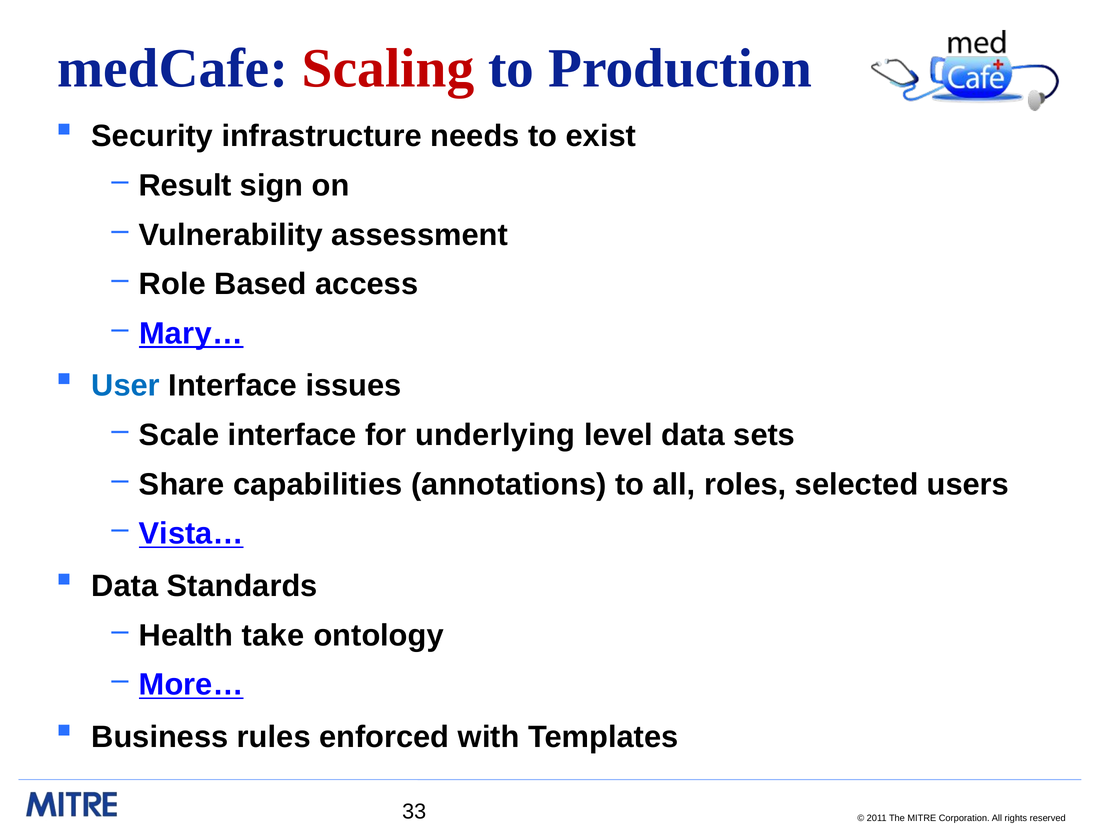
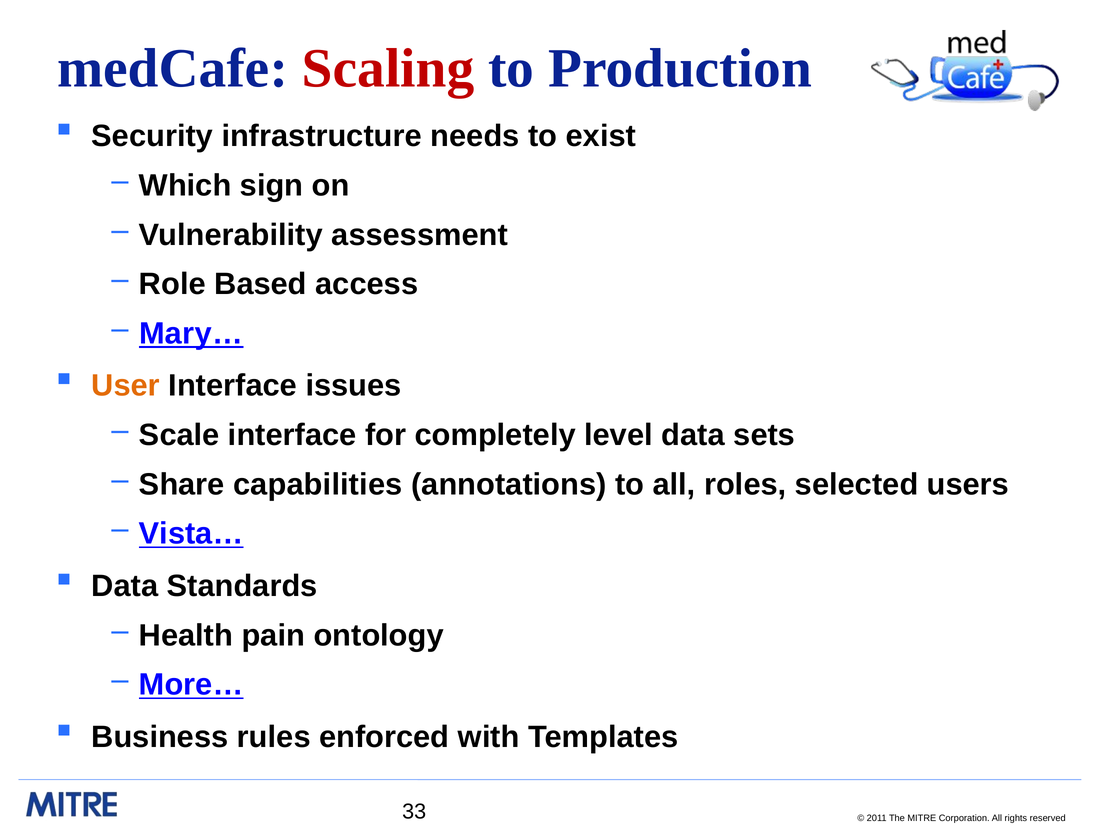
Result: Result -> Which (185, 185)
User colour: blue -> orange (126, 386)
underlying: underlying -> completely (495, 435)
take: take -> pain (273, 635)
